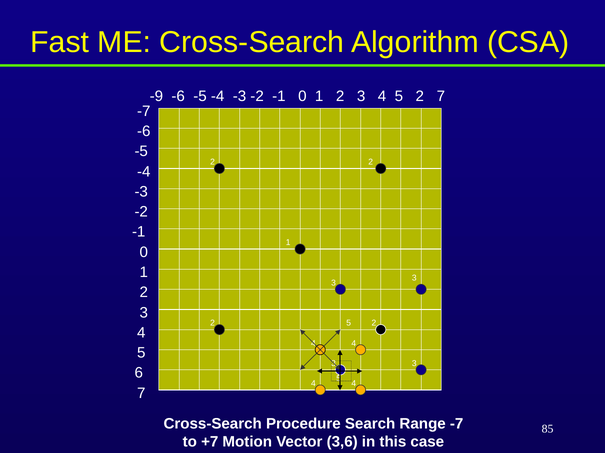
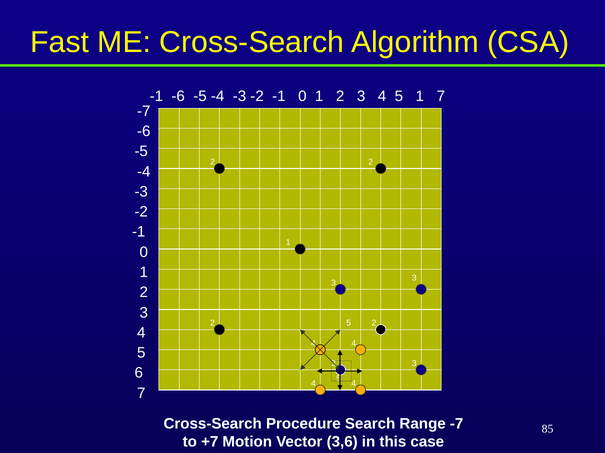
-9: -9 -> -1 (156, 96)
5 2: 2 -> 1 (420, 96)
